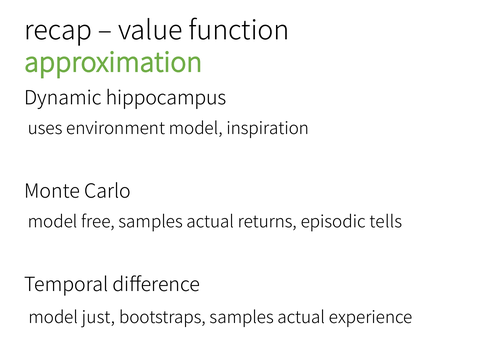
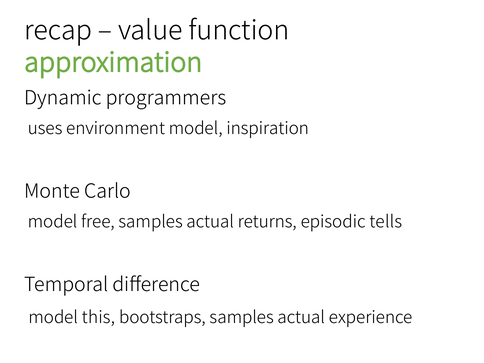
hippocampus: hippocampus -> programmers (166, 98)
just: just -> this (99, 317)
